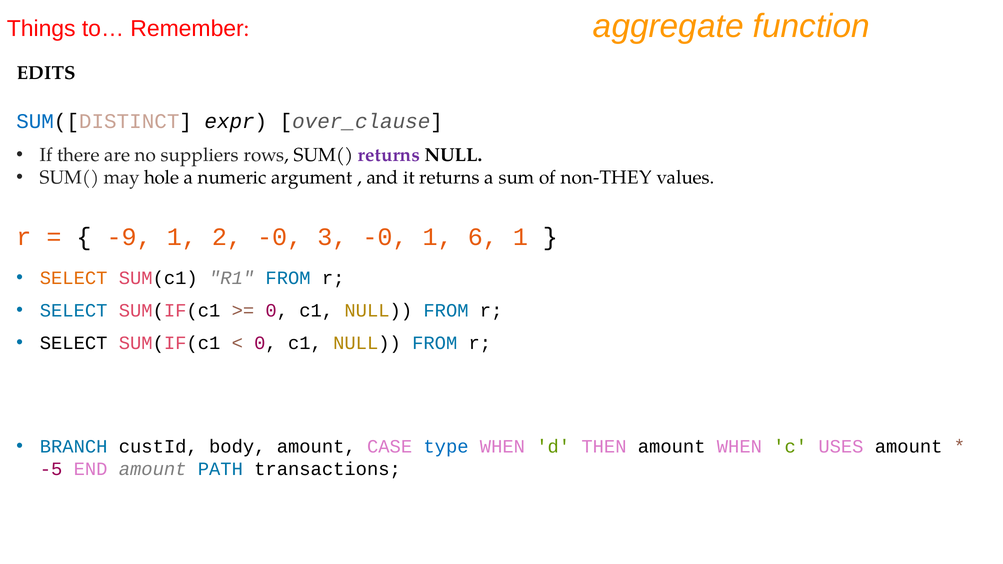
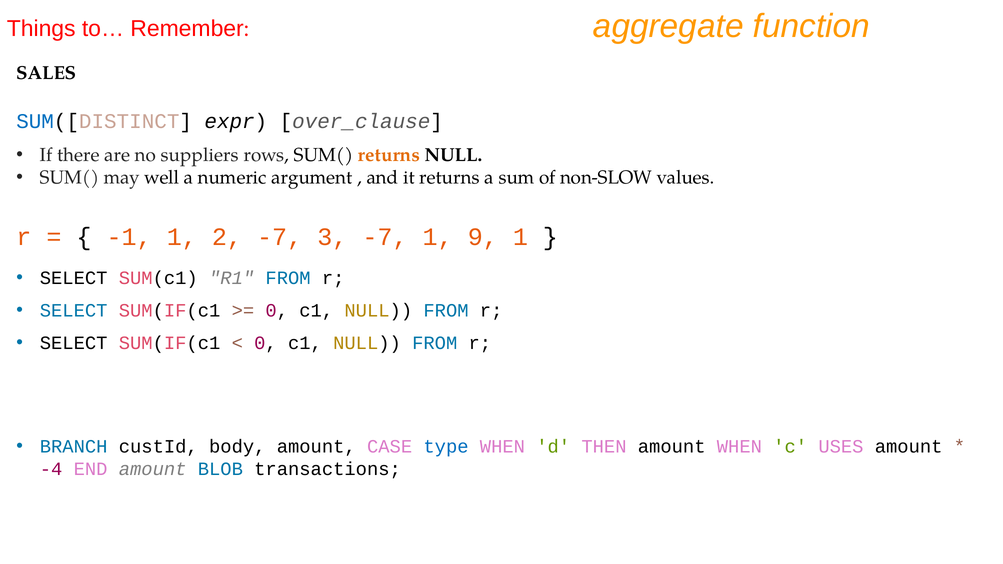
EDITS: EDITS -> SALES (46, 73)
returns colour: purple -> orange (389, 155)
hole: hole -> well (162, 178)
non-THEY: non-THEY -> non-SLOW (606, 178)
-9: -9 -> -1 (129, 237)
2 -0: -0 -> -7 (280, 237)
3 -0: -0 -> -7 (385, 237)
6: 6 -> 9 (483, 237)
SELECT colour: orange -> black (74, 278)
-5: -5 -> -4 (51, 469)
PATH: PATH -> BLOB (220, 469)
